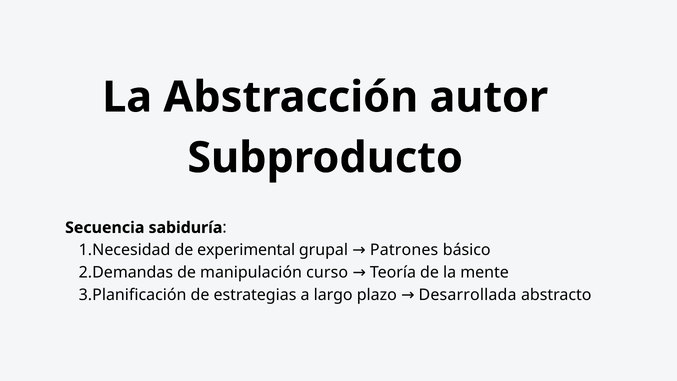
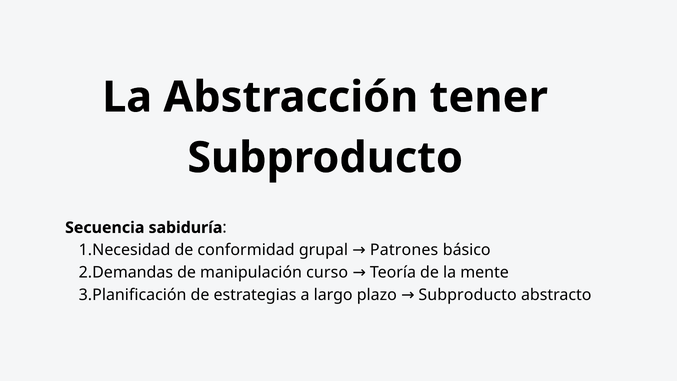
autor: autor -> tener (489, 97)
experimental: experimental -> conformidad (246, 250)
plazo Desarrollada: Desarrollada -> Subproducto (468, 295)
